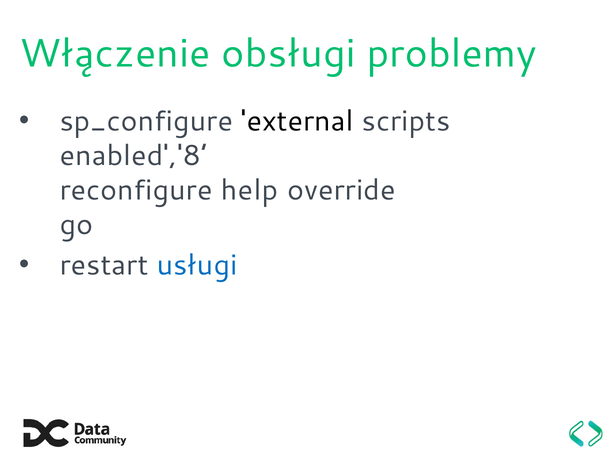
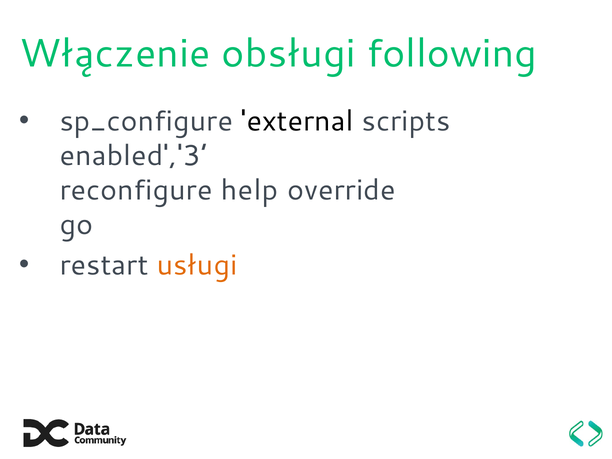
problemy: problemy -> following (452, 54)
enabled','8: enabled','8 -> enabled','3 (133, 156)
usługi colour: blue -> orange (197, 265)
